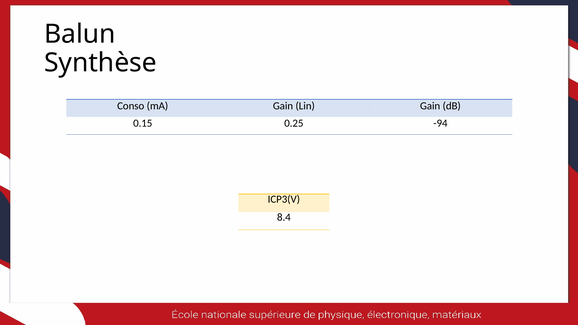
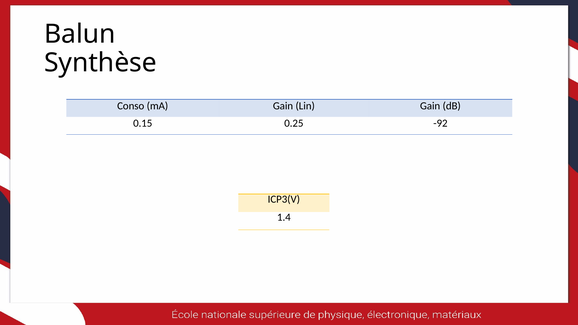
-94: -94 -> -92 (440, 123)
8.4: 8.4 -> 1.4 (284, 217)
